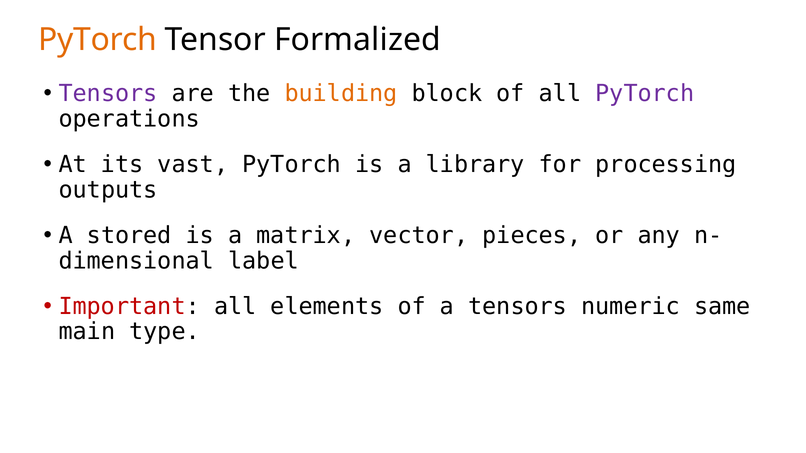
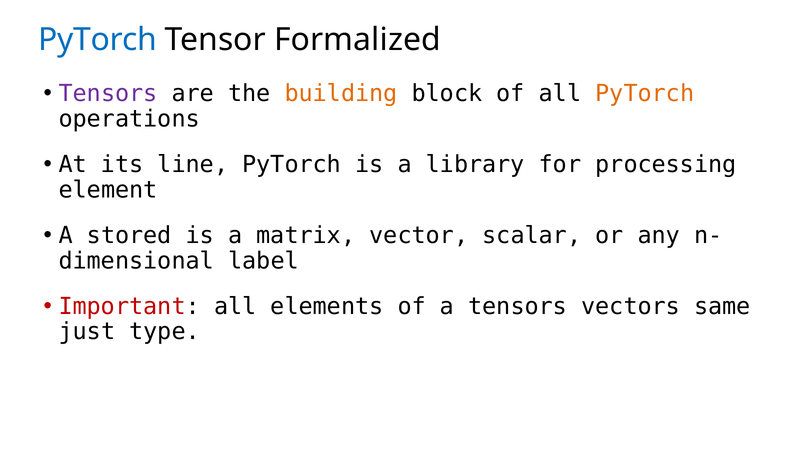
PyTorch colour: orange -> blue (98, 40)
PyTorch colour: purple -> orange (645, 94)
vast: vast -> line (193, 165)
outputs: outputs -> element (108, 190)
pieces: pieces -> scalar (532, 236)
numeric: numeric -> vectors (631, 307)
main: main -> just (87, 332)
